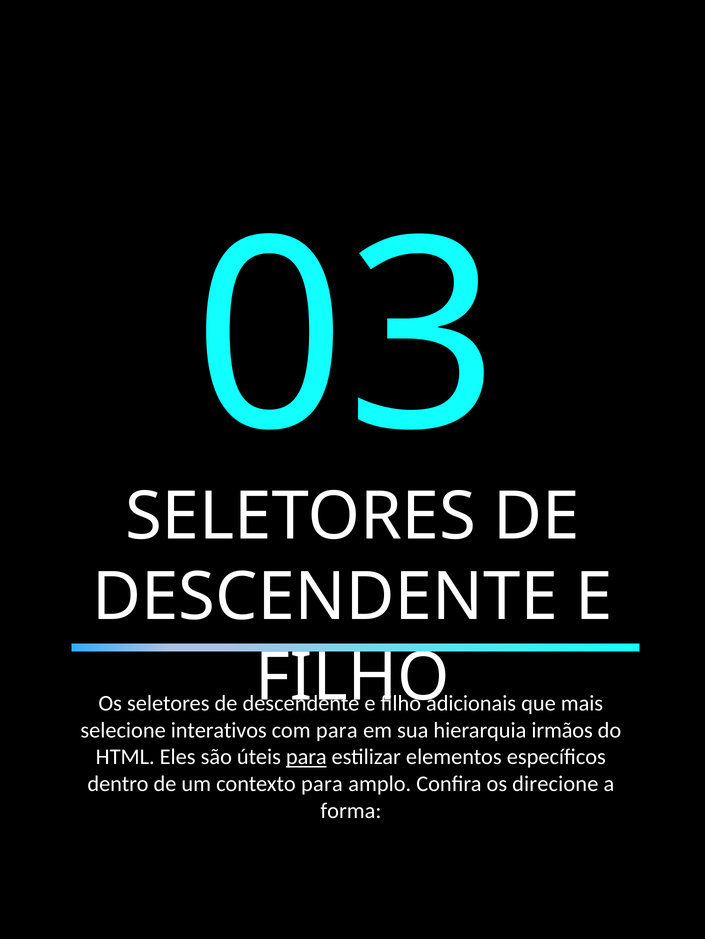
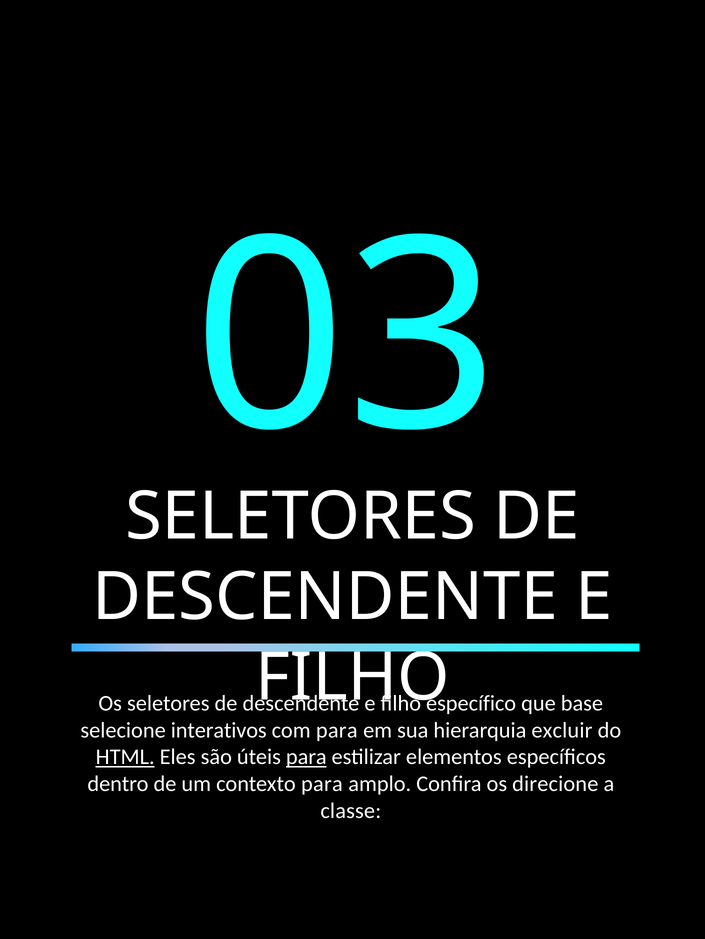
adicionais: adicionais -> específico (471, 704)
mais: mais -> base (582, 704)
irmãos: irmãos -> excluir (562, 731)
HTML underline: none -> present (125, 758)
forma: forma -> classe (351, 812)
